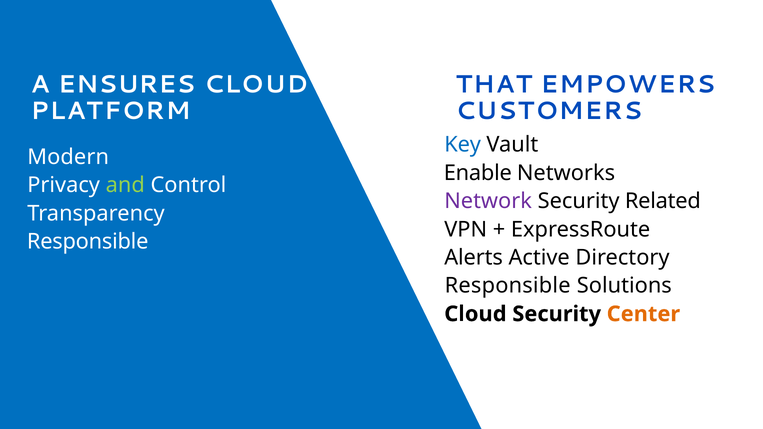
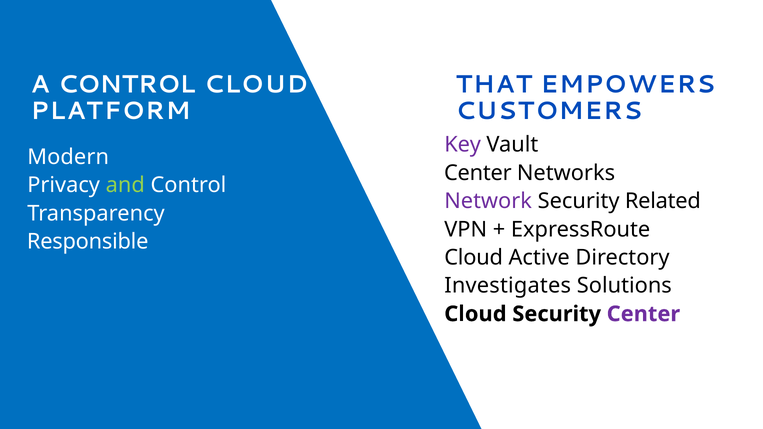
A ENSURES: ENSURES -> CONTROL (127, 84)
Key colour: blue -> purple (463, 145)
Enable: Enable -> Center (478, 173)
Alerts: Alerts -> Cloud (474, 258)
Responsible: Responsible -> Investigates (508, 286)
Center colour: orange -> purple (643, 314)
